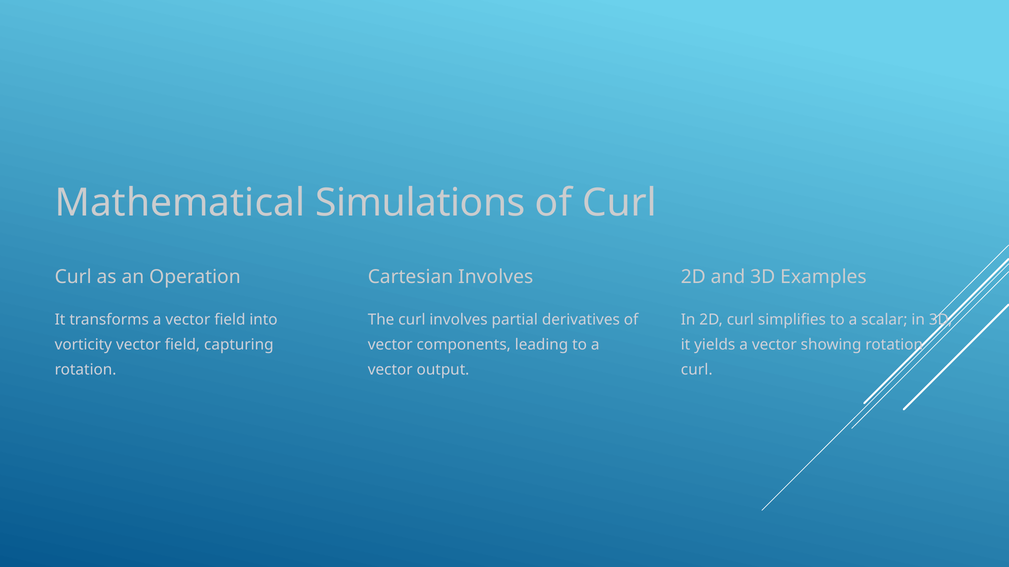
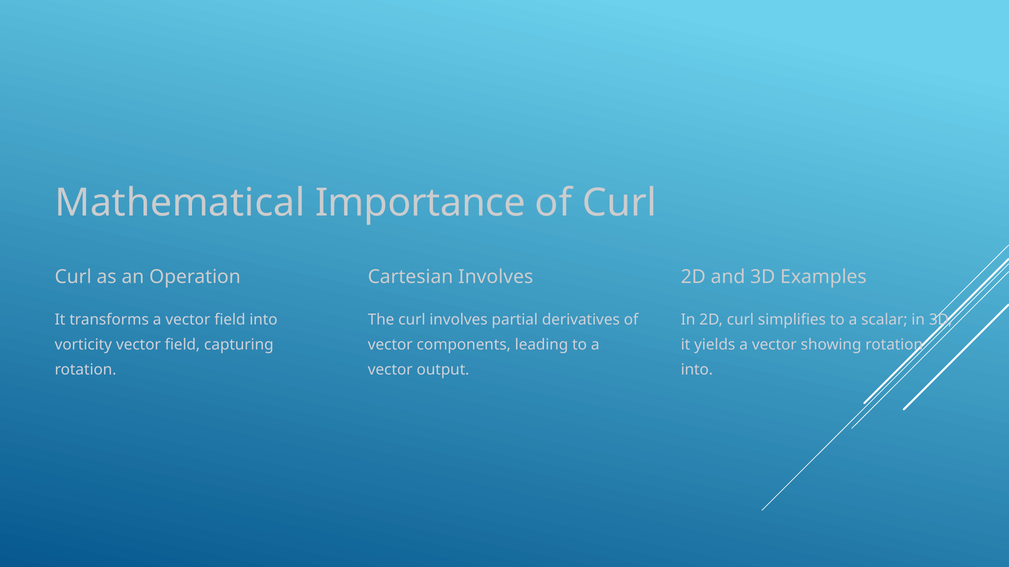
Simulations: Simulations -> Importance (420, 203)
curl: curl -> into (697, 370)
